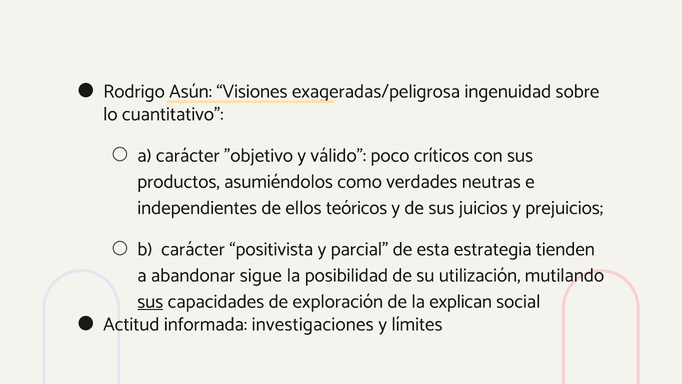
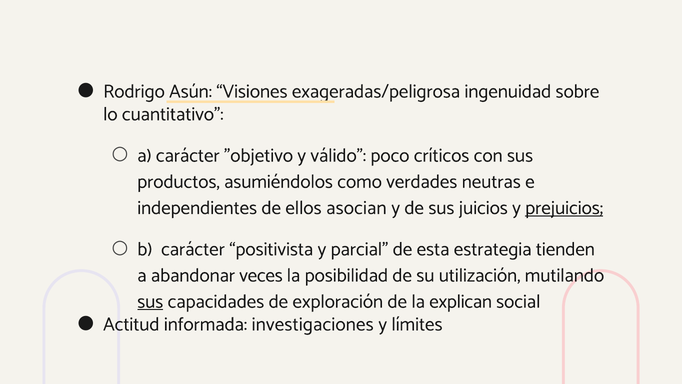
teóricos: teóricos -> asocian (356, 208)
prejuicios underline: none -> present (564, 208)
sigue: sigue -> veces (261, 275)
